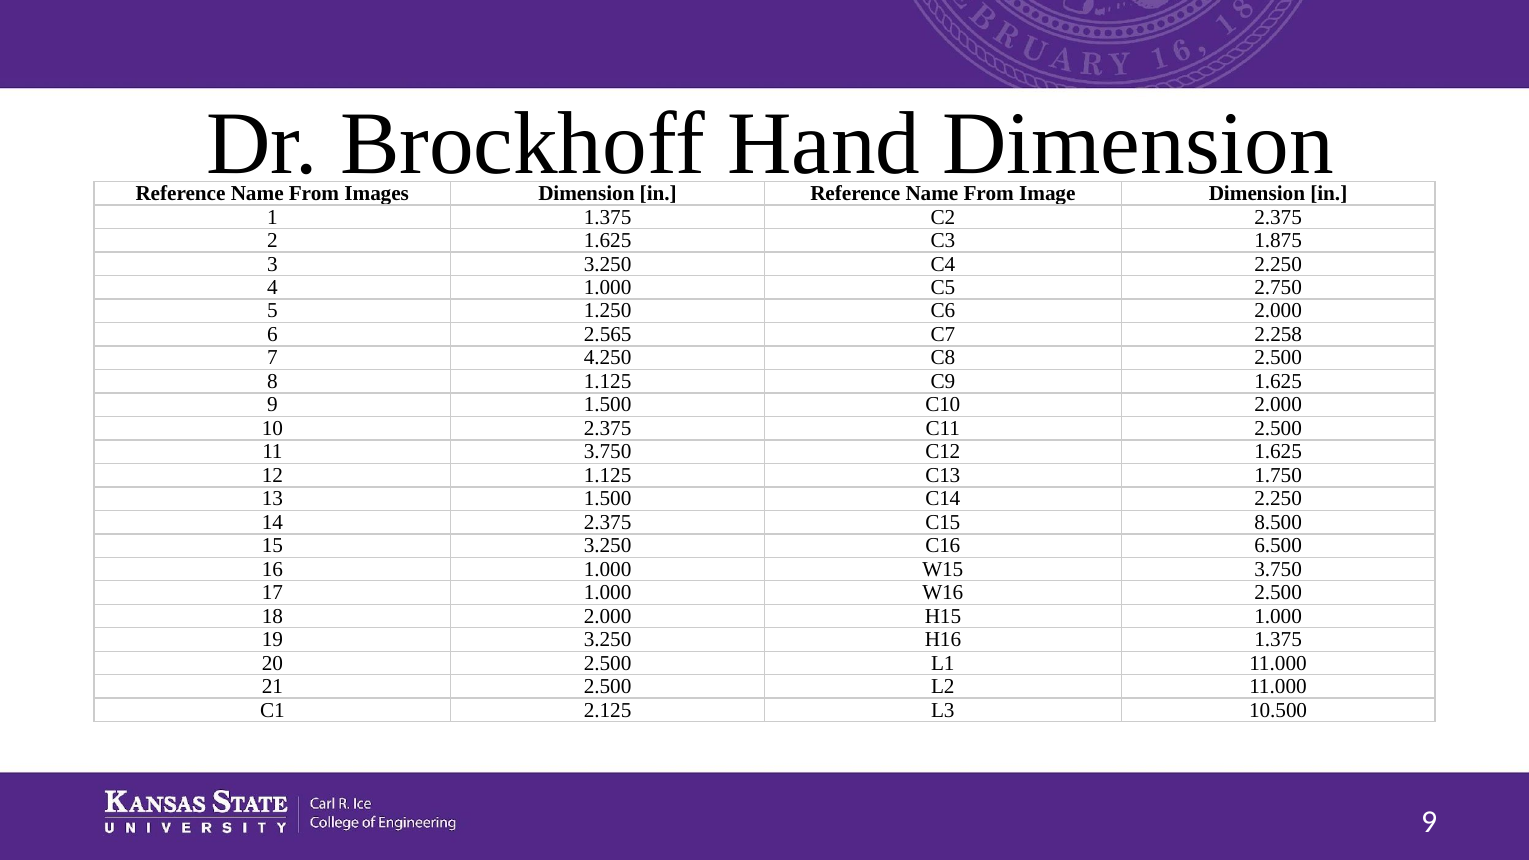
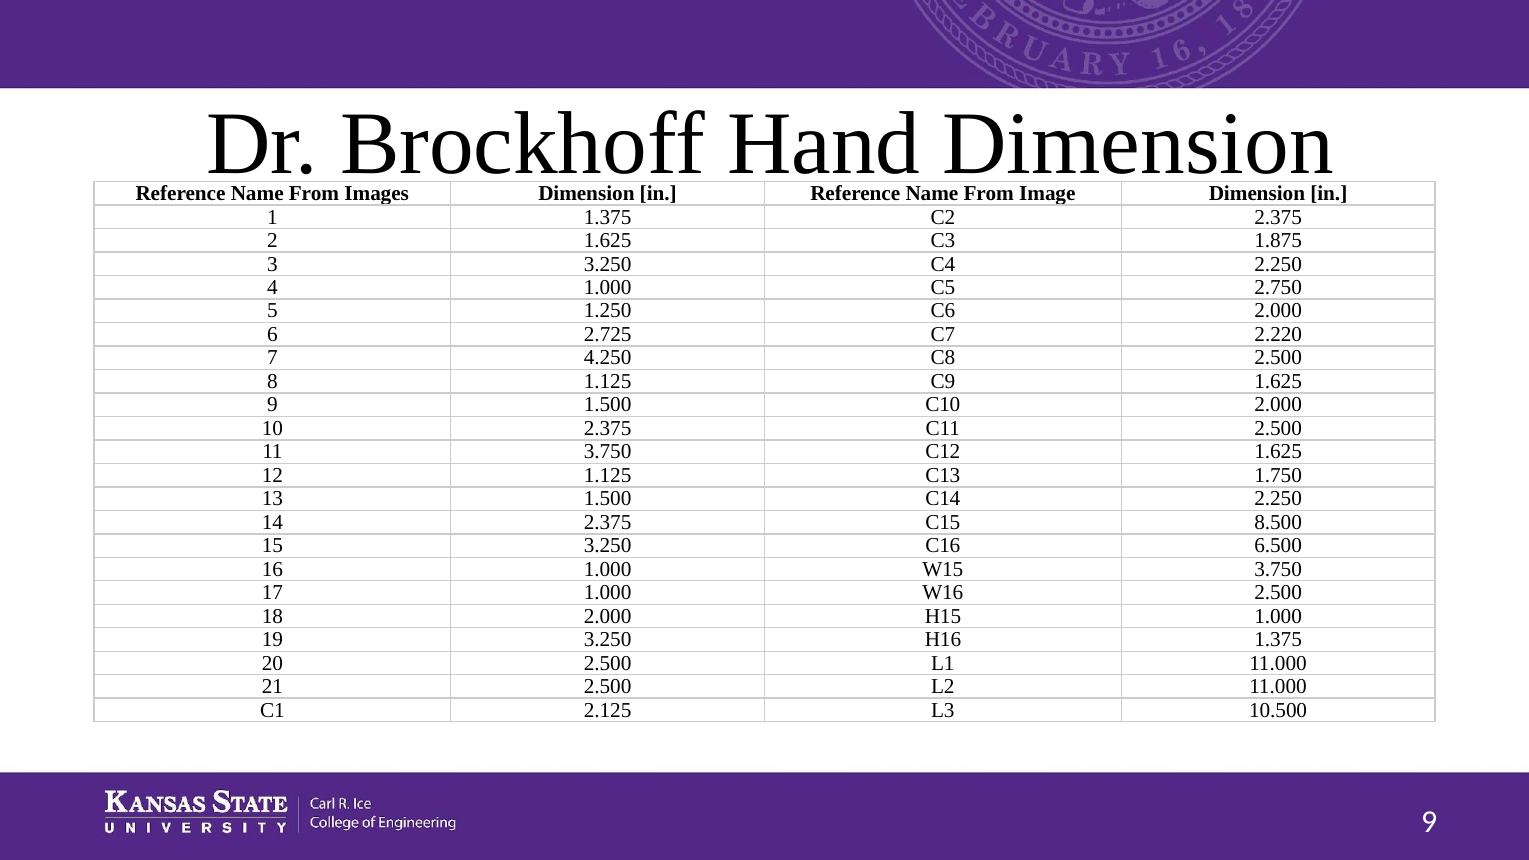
2.565: 2.565 -> 2.725 (608, 334)
2.258: 2.258 -> 2.220 (1278, 334)
